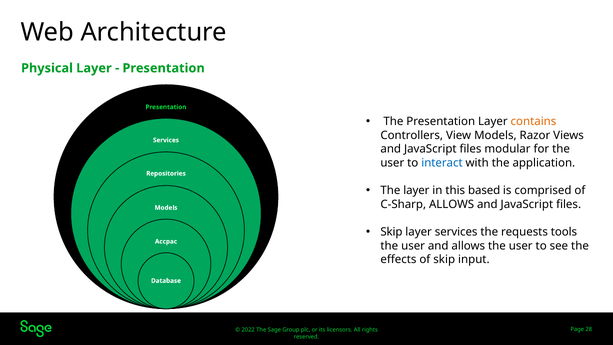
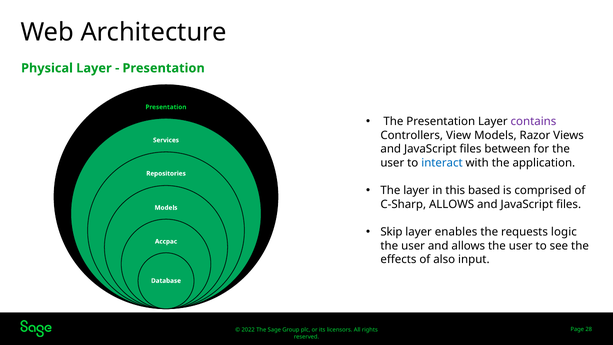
contains colour: orange -> purple (533, 122)
modular: modular -> between (508, 149)
layer services: services -> enables (456, 232)
tools: tools -> logic (564, 232)
of skip: skip -> also (444, 259)
